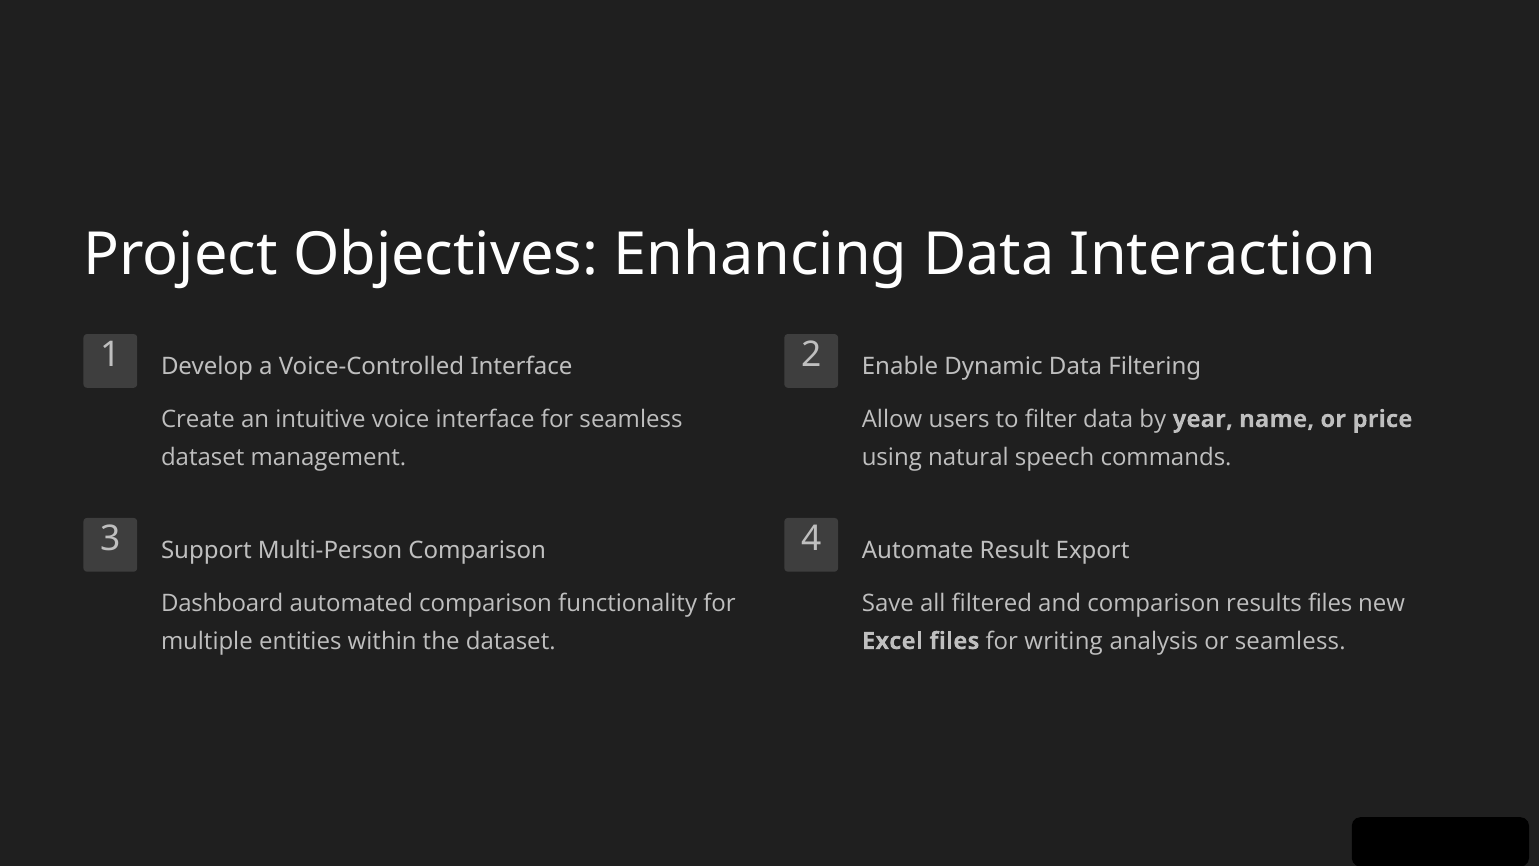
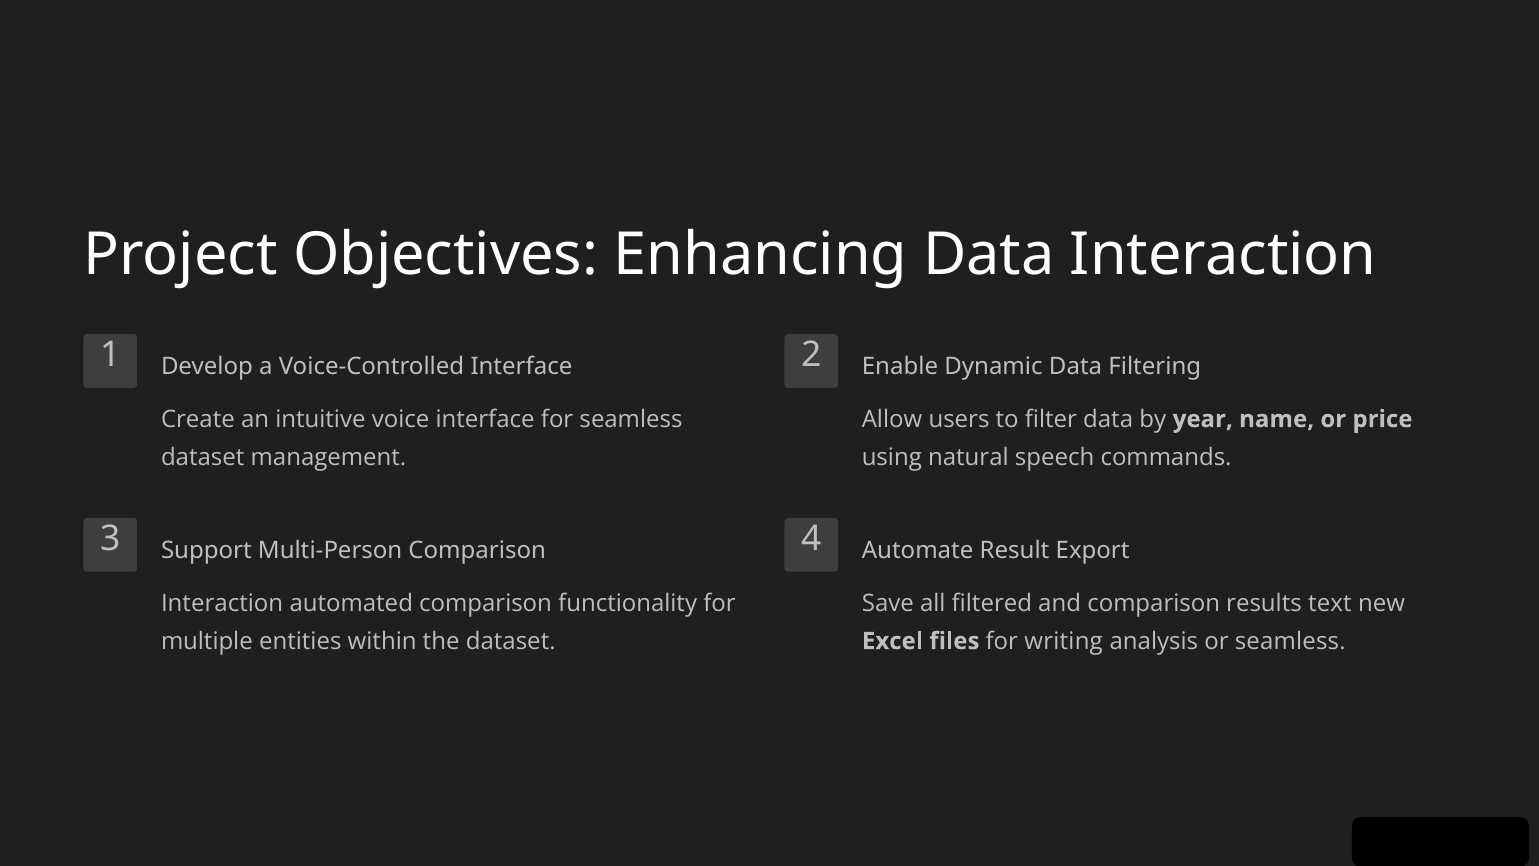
Dashboard: Dashboard -> Interaction (222, 603)
results files: files -> text (1330, 603)
